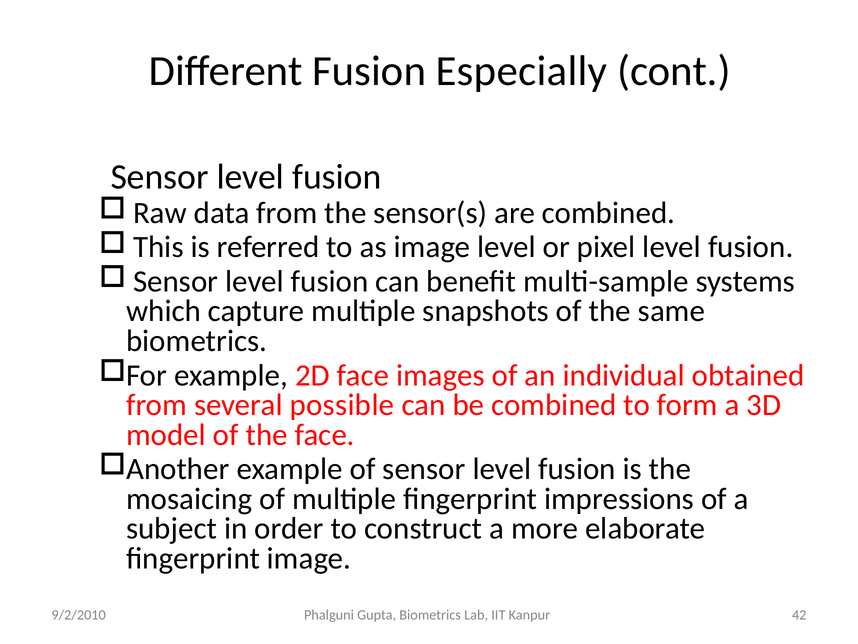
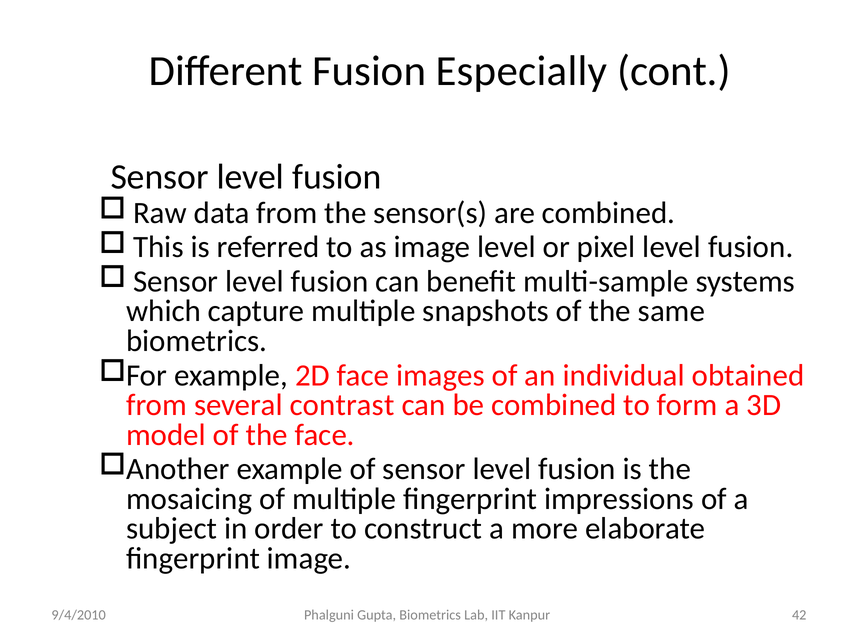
possible: possible -> contrast (342, 405)
9/2/2010: 9/2/2010 -> 9/4/2010 (79, 615)
